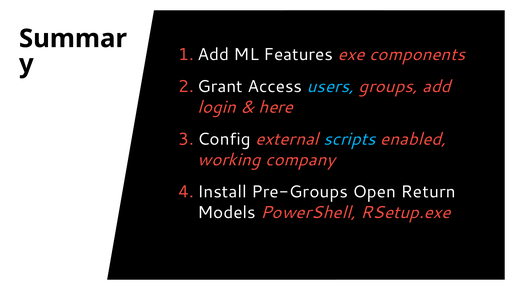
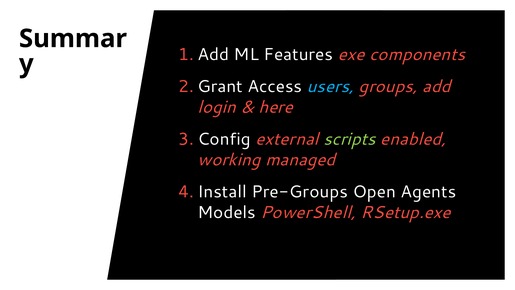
scripts colour: light blue -> light green (349, 139)
company: company -> managed (300, 160)
Return: Return -> Agents (428, 192)
